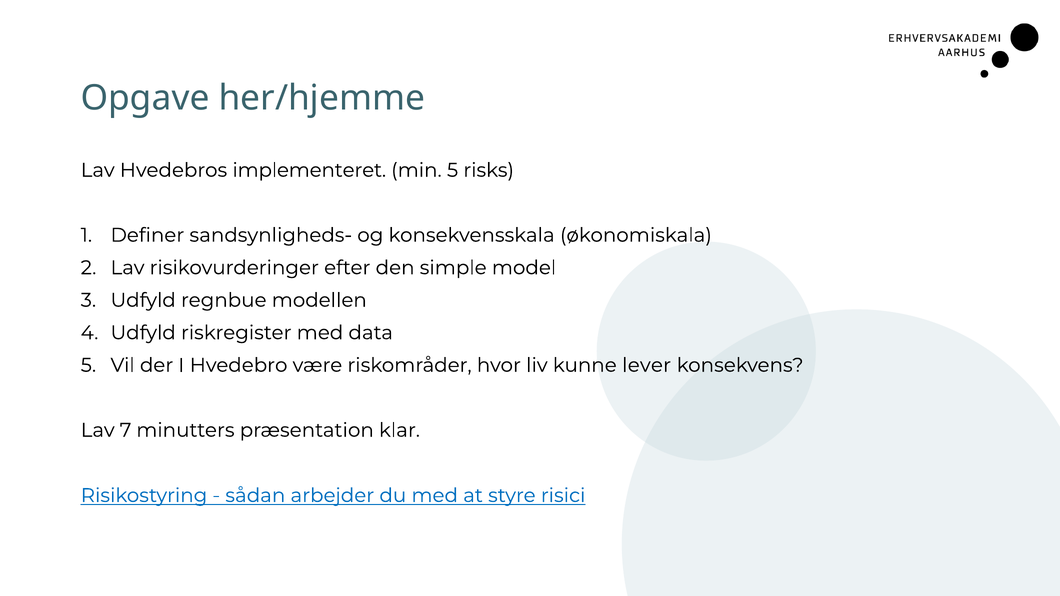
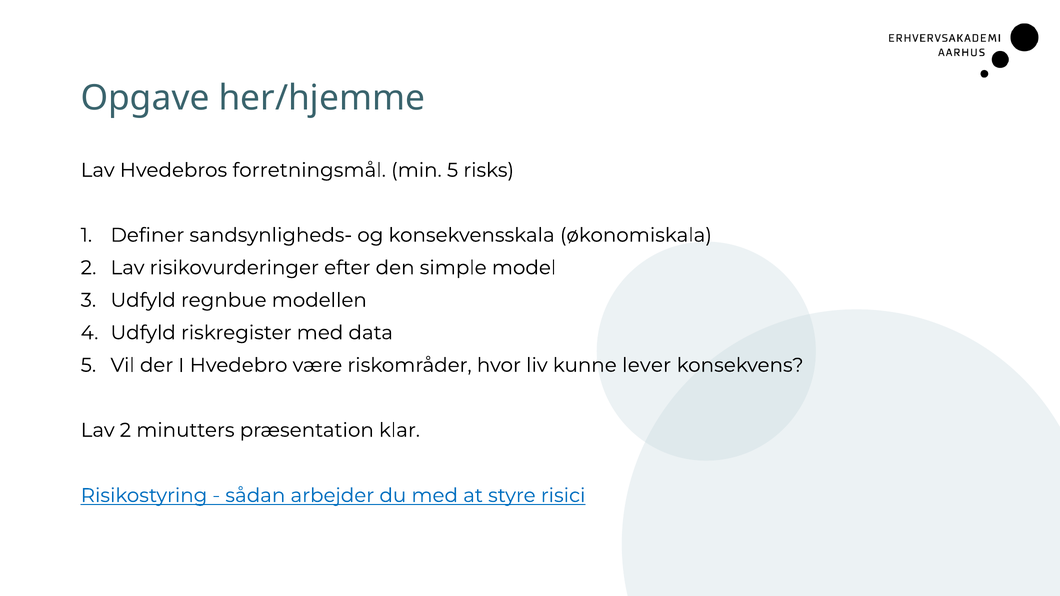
implementeret: implementeret -> forretningsmål (309, 170)
Lav 7: 7 -> 2 (125, 430)
